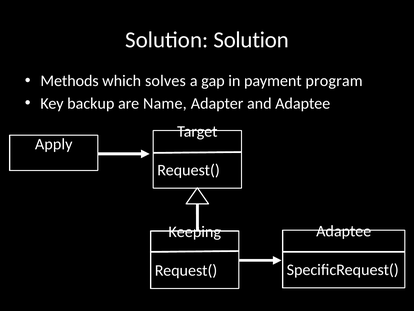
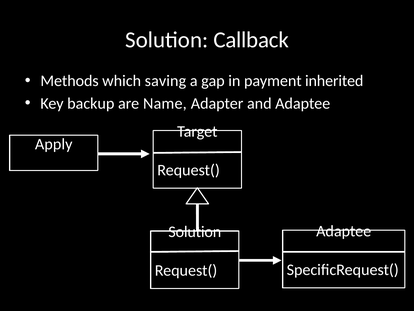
Solution Solution: Solution -> Callback (251, 40)
solves: solves -> saving (165, 81)
program: program -> inherited (334, 81)
Keeping: Keeping -> Solution (195, 232)
